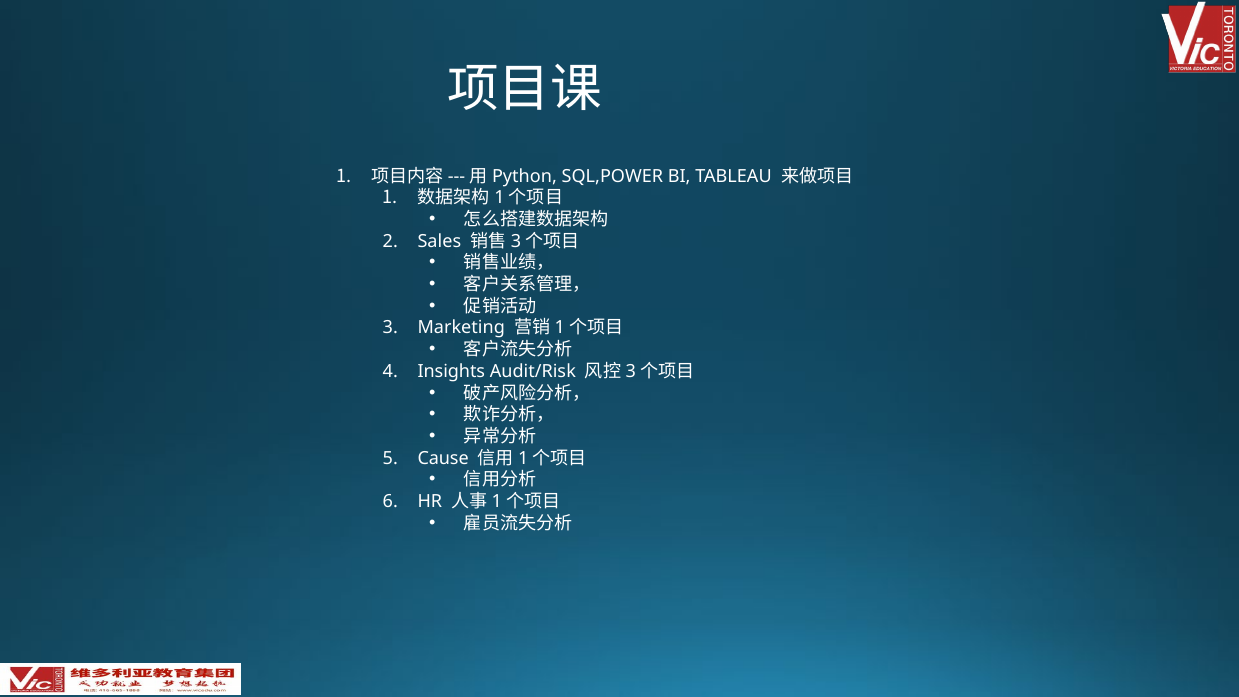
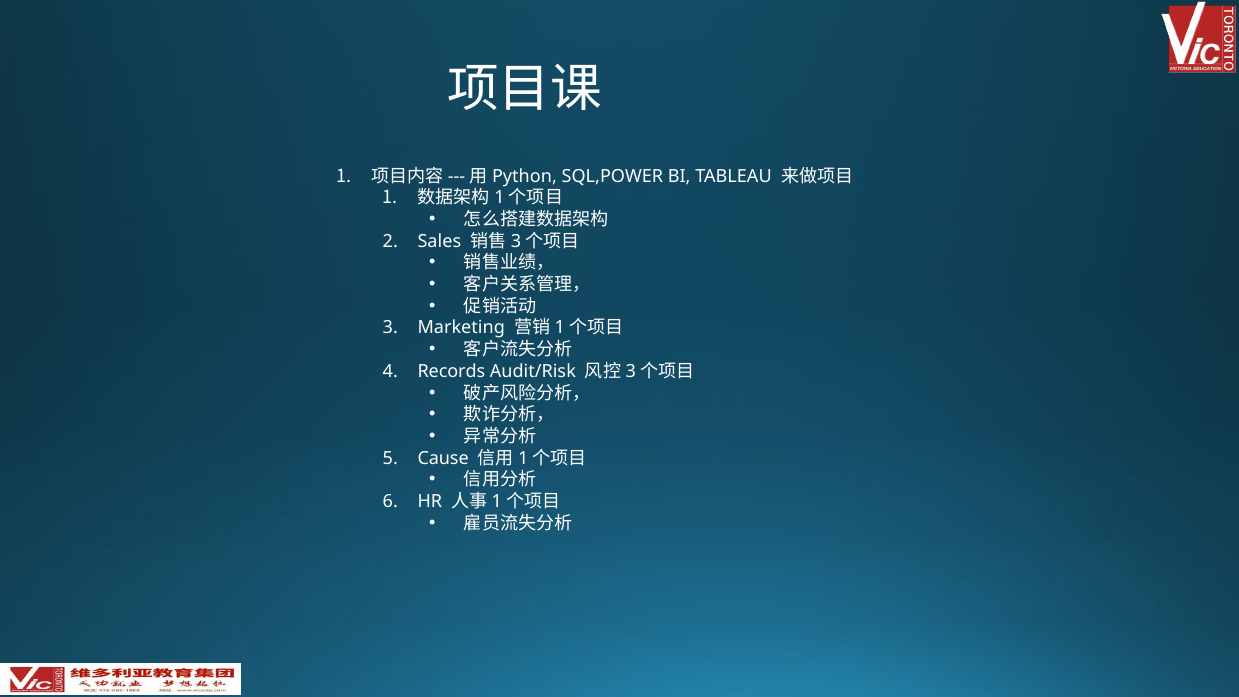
Insights: Insights -> Records (451, 371)
